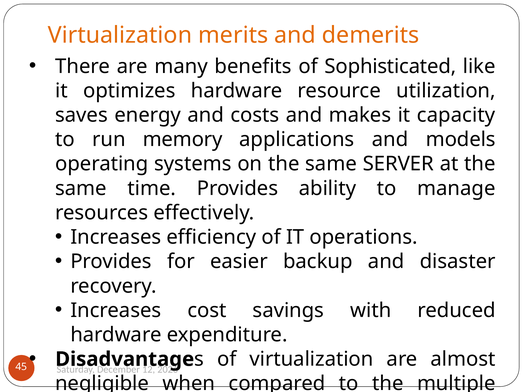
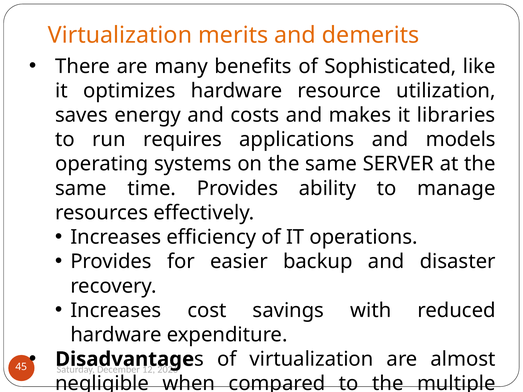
capacity: capacity -> libraries (456, 115)
memory: memory -> requires (183, 140)
